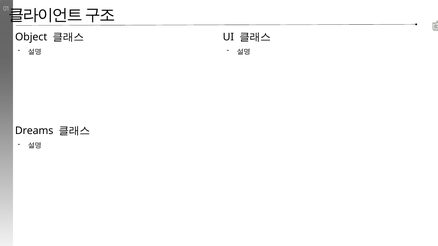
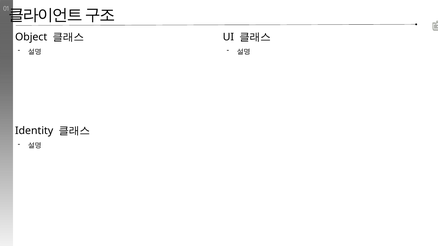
Dreams: Dreams -> Identity (34, 131)
